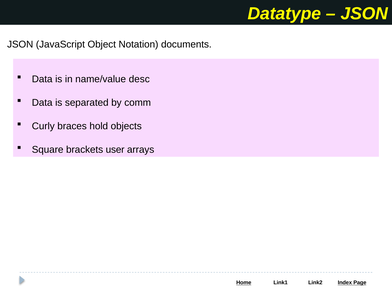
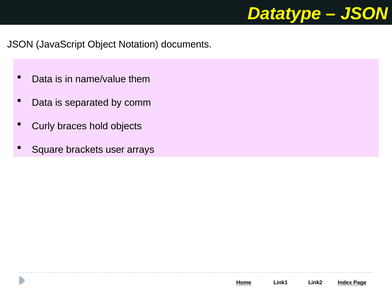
desc: desc -> them (139, 79)
